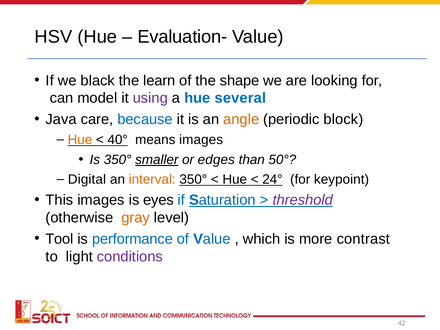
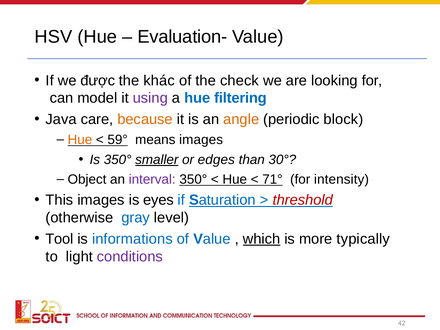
black: black -> được (98, 81)
learn: learn -> khác (159, 81)
shape: shape -> check (239, 81)
several: several -> filtering (240, 98)
because colour: blue -> orange (145, 119)
40°: 40° -> 59° (118, 140)
50°: 50° -> 30° (282, 160)
Digital: Digital -> Object (87, 179)
interval colour: orange -> purple (152, 179)
24°: 24° -> 71° (272, 179)
keypoint: keypoint -> intensity (341, 179)
threshold colour: purple -> red (303, 200)
gray colour: orange -> blue (136, 218)
performance: performance -> informations (132, 239)
which underline: none -> present (262, 239)
contrast: contrast -> typically (363, 239)
